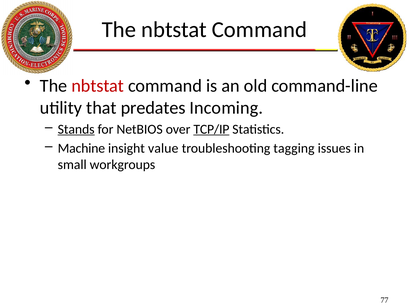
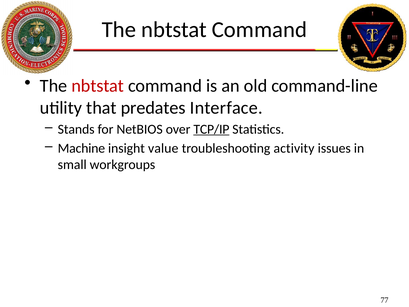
Incoming: Incoming -> Interface (226, 108)
Stands underline: present -> none (76, 129)
tagging: tagging -> activity (294, 148)
